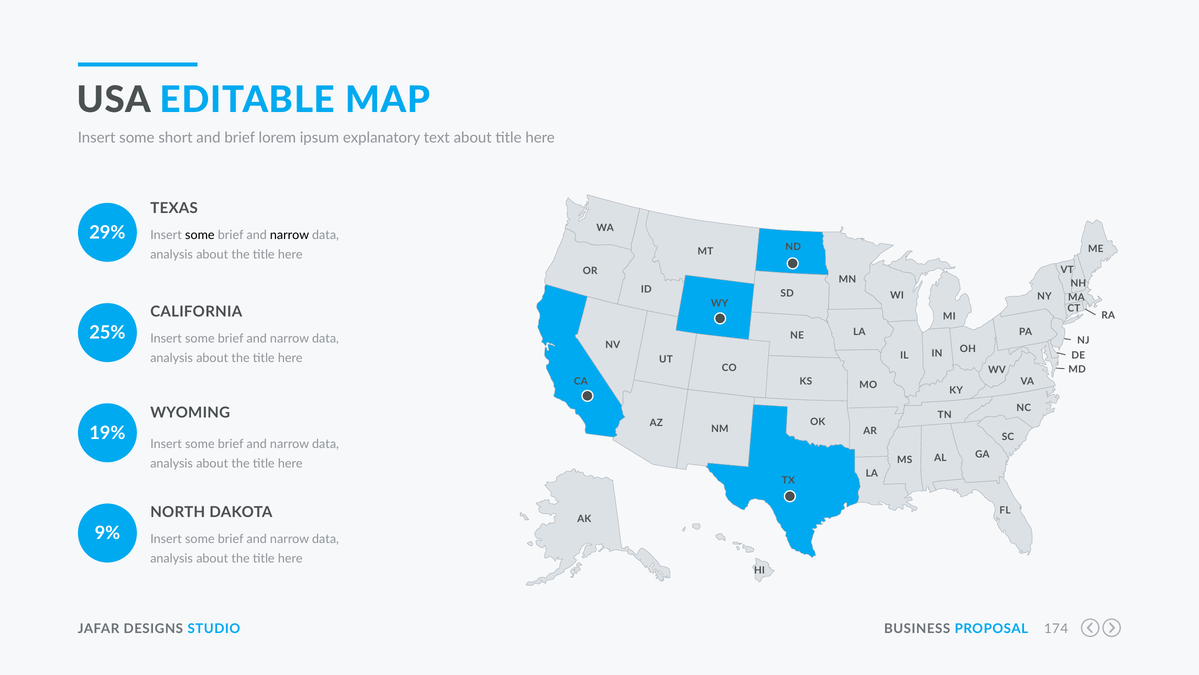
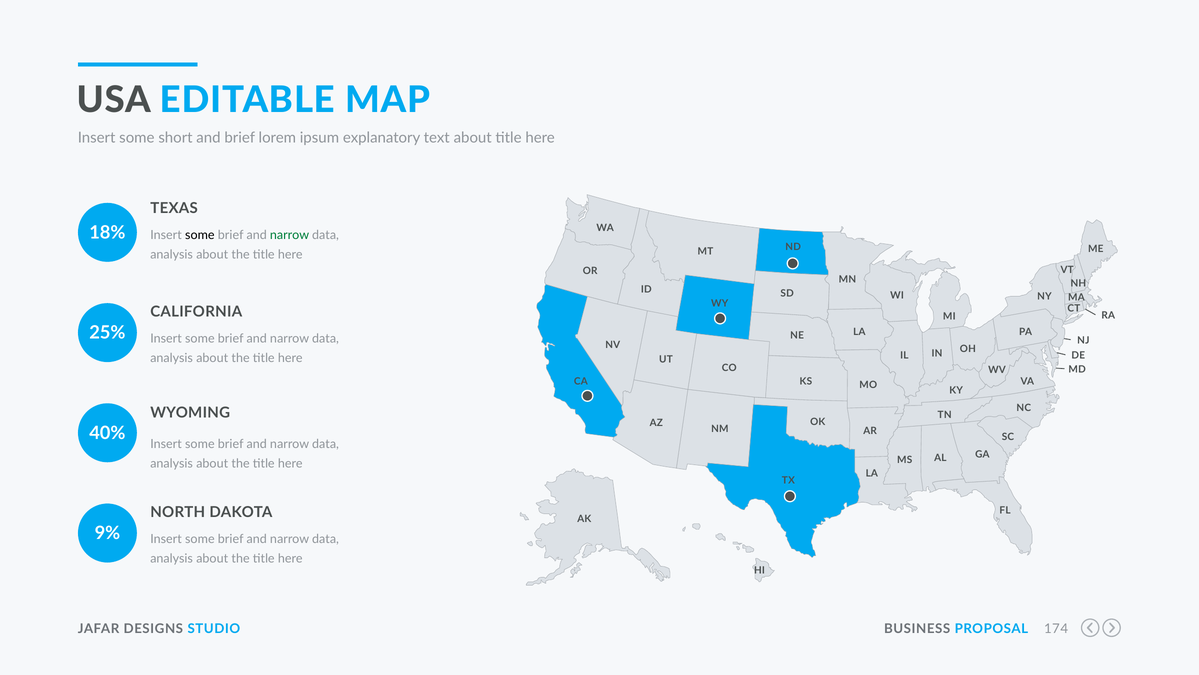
29%: 29% -> 18% (107, 232)
narrow colour: black -> green (290, 235)
19%: 19% -> 40% (107, 433)
